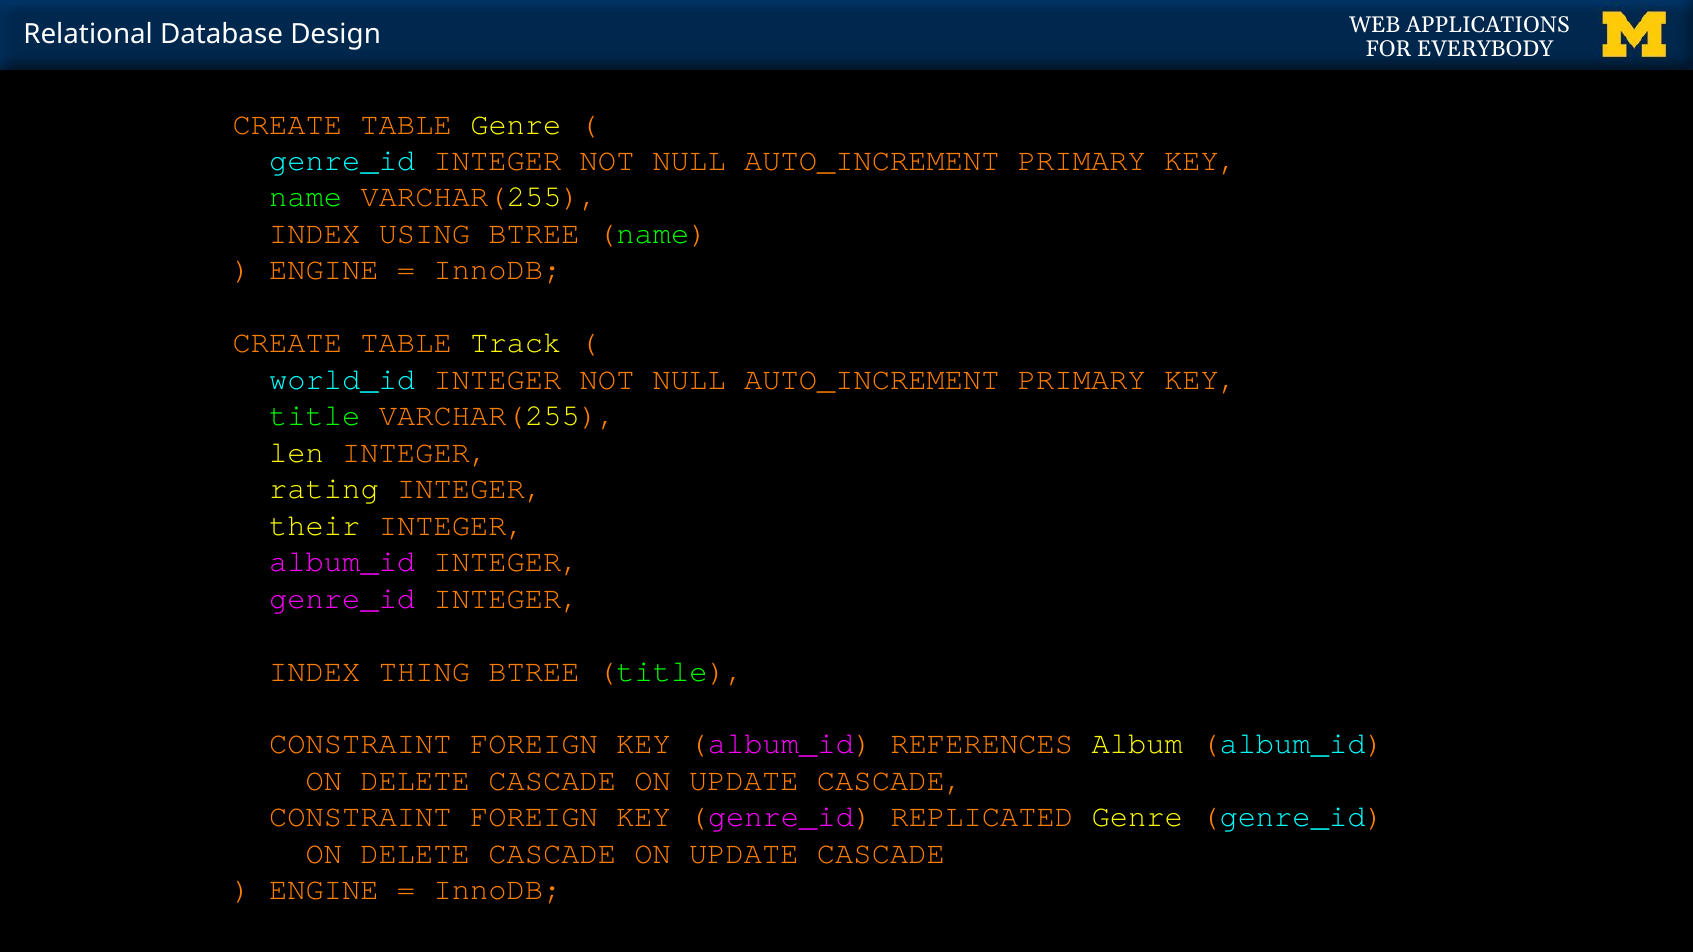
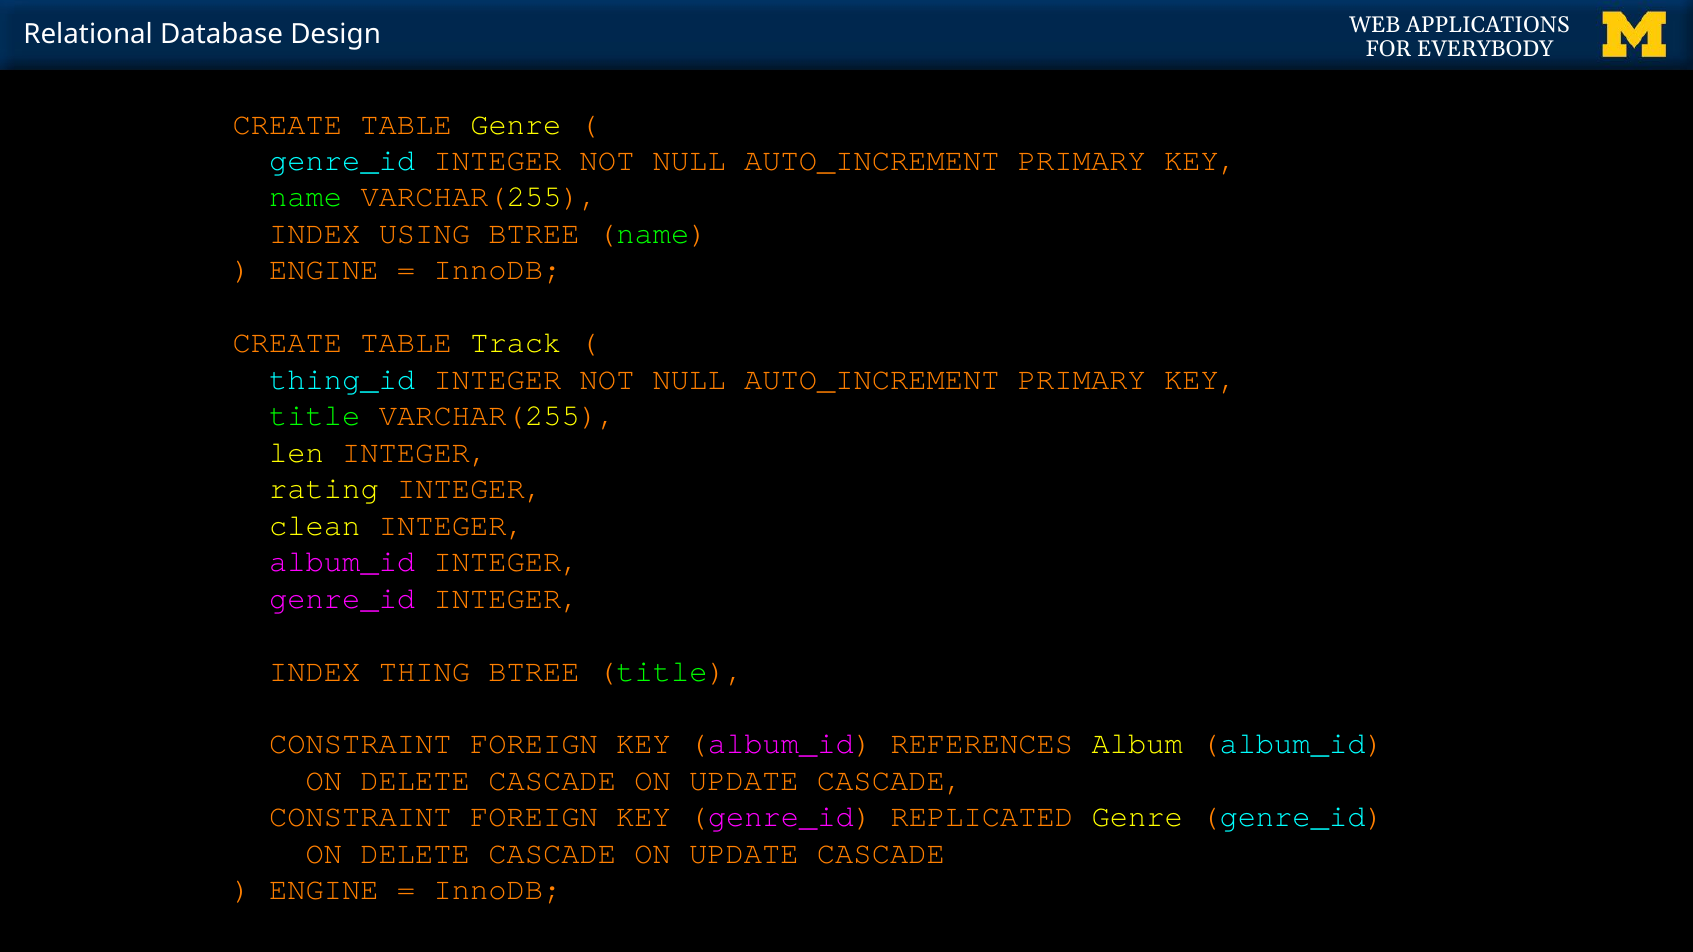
world_id: world_id -> thing_id (342, 379)
their: their -> clean (315, 525)
